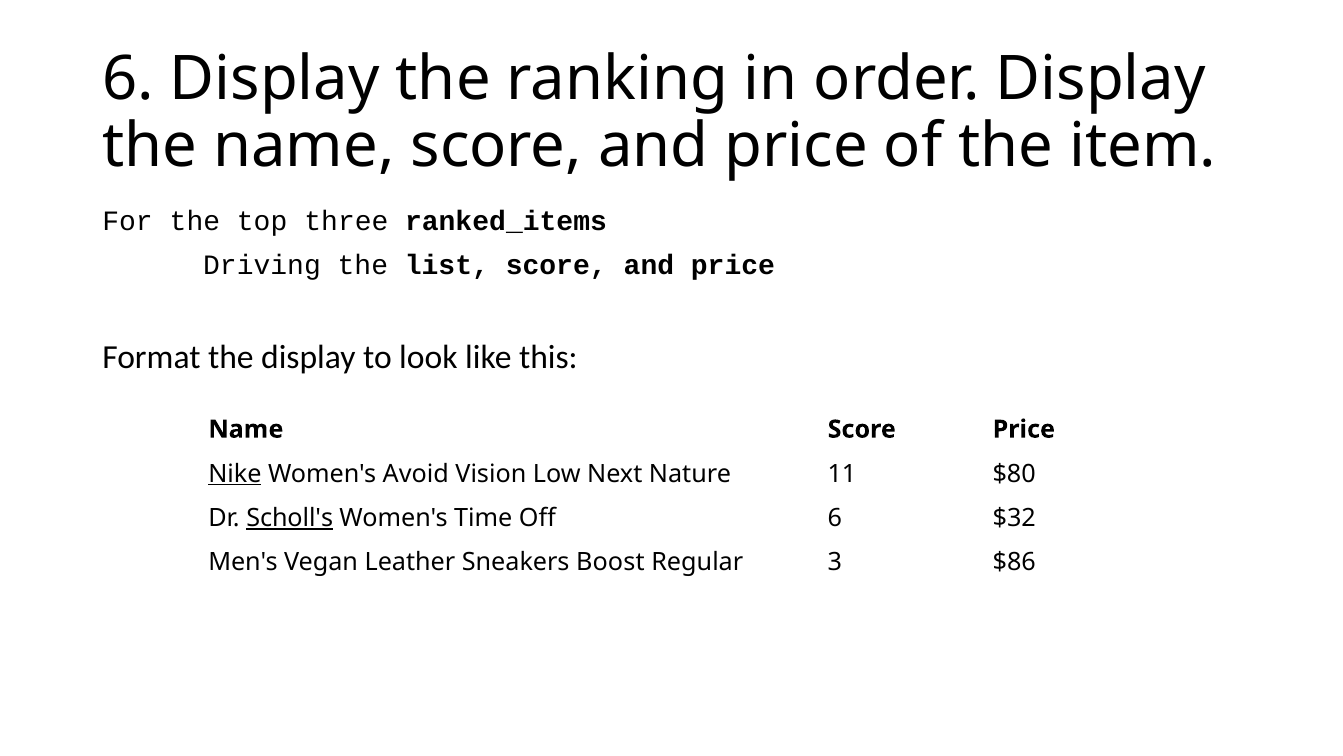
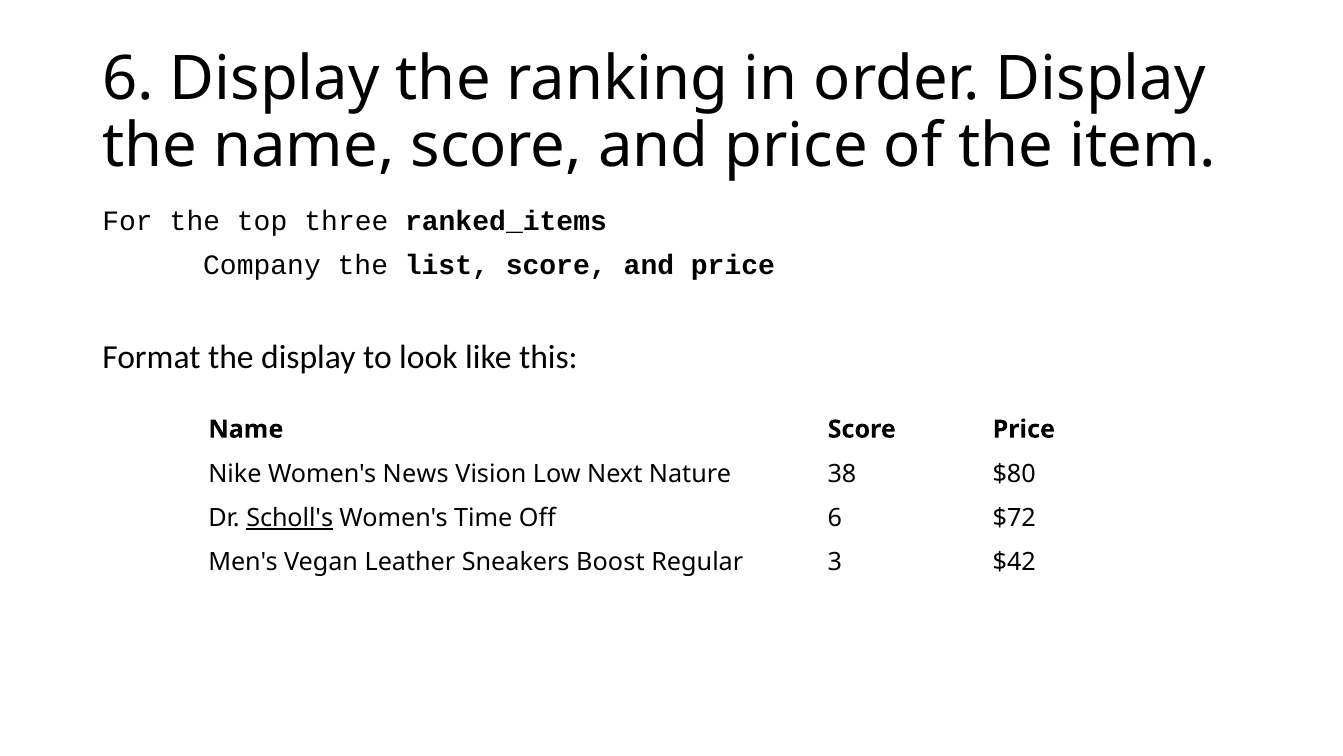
Driving: Driving -> Company (262, 265)
Nike underline: present -> none (235, 473)
Avoid: Avoid -> News (416, 473)
11: 11 -> 38 (842, 473)
$32: $32 -> $72 (1014, 518)
$86: $86 -> $42 (1014, 562)
